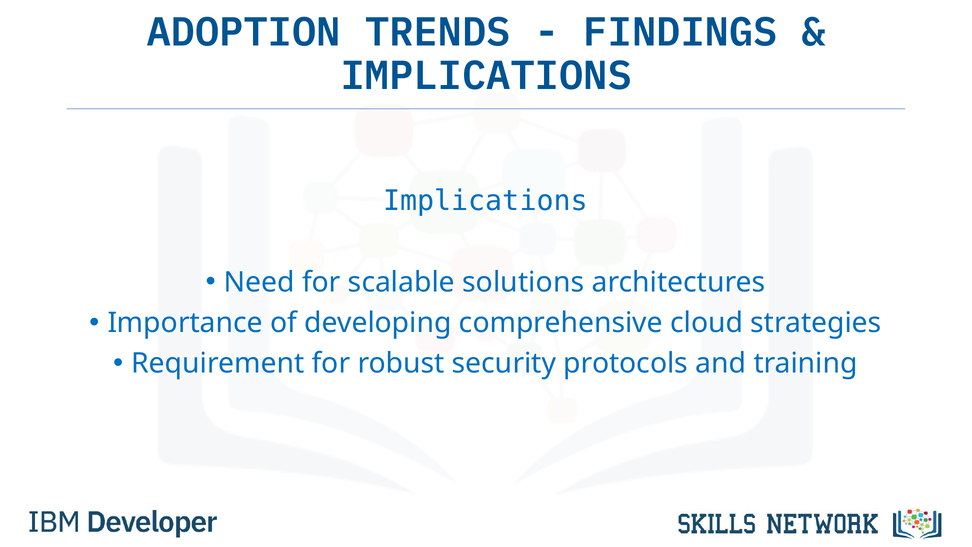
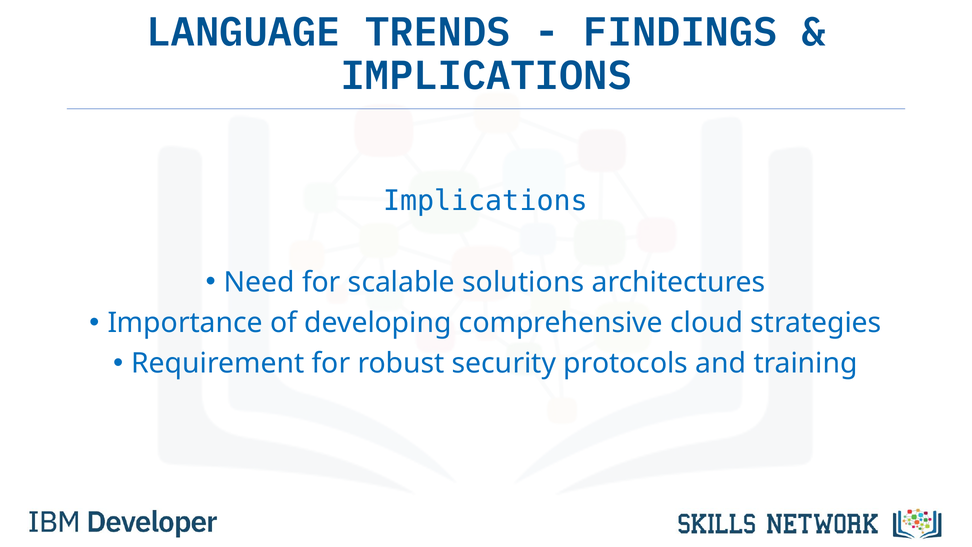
ADOPTION: ADOPTION -> LANGUAGE (244, 32)
